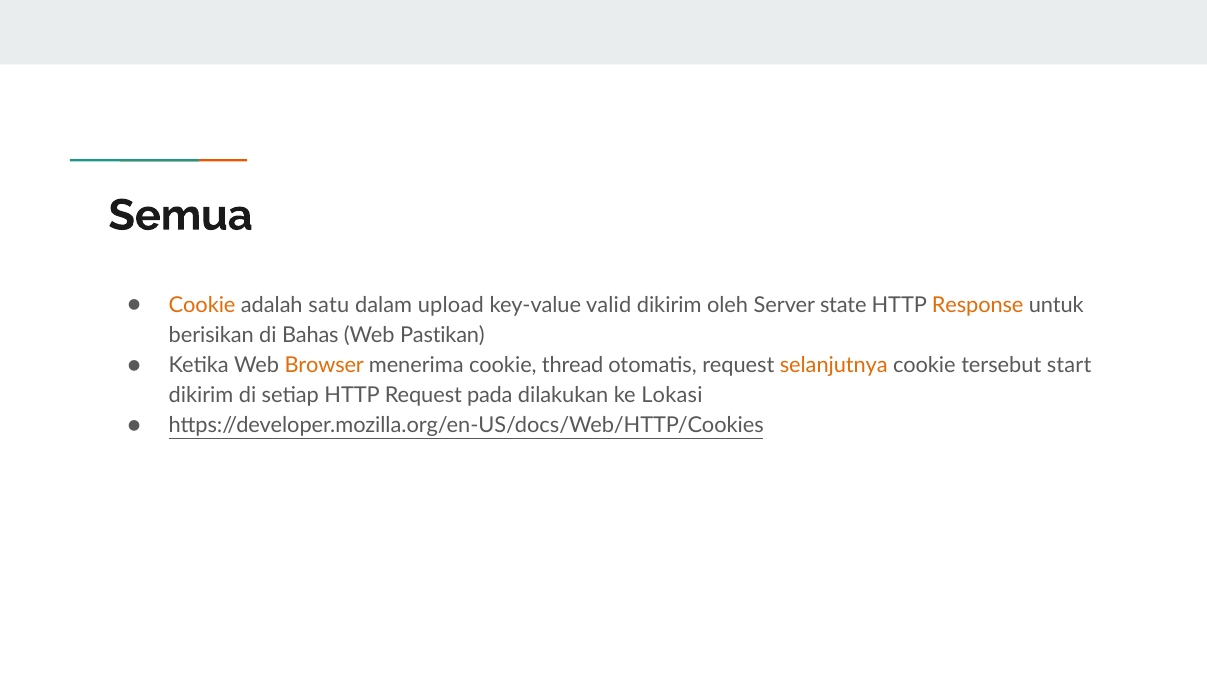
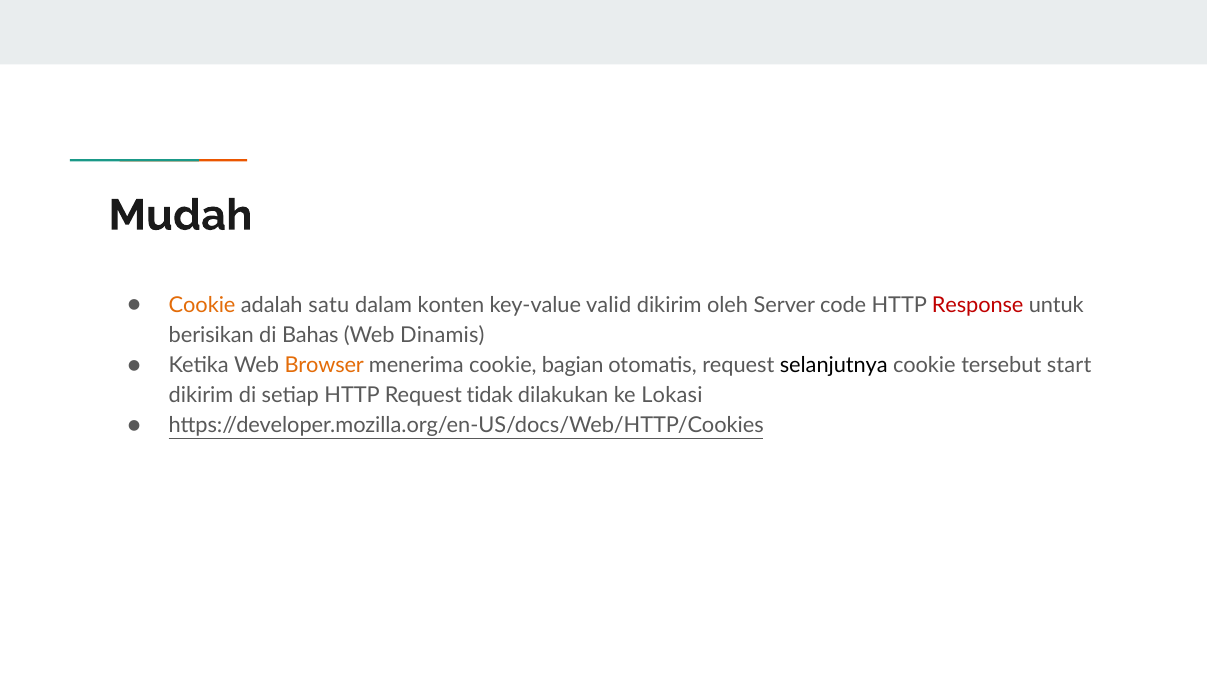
Semua: Semua -> Mudah (180, 215)
upload: upload -> konten (451, 305)
state: state -> code (843, 305)
Response colour: orange -> red (978, 305)
Pastikan: Pastikan -> Dinamis (442, 335)
thread: thread -> bagian (573, 365)
selanjutnya colour: orange -> black (834, 365)
pada: pada -> tidak (490, 395)
